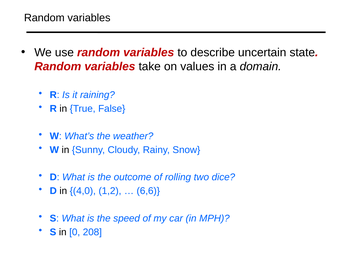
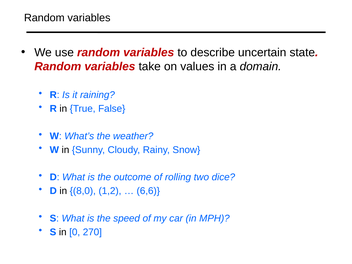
4,0: 4,0 -> 8,0 (83, 191)
208: 208 -> 270 (92, 232)
